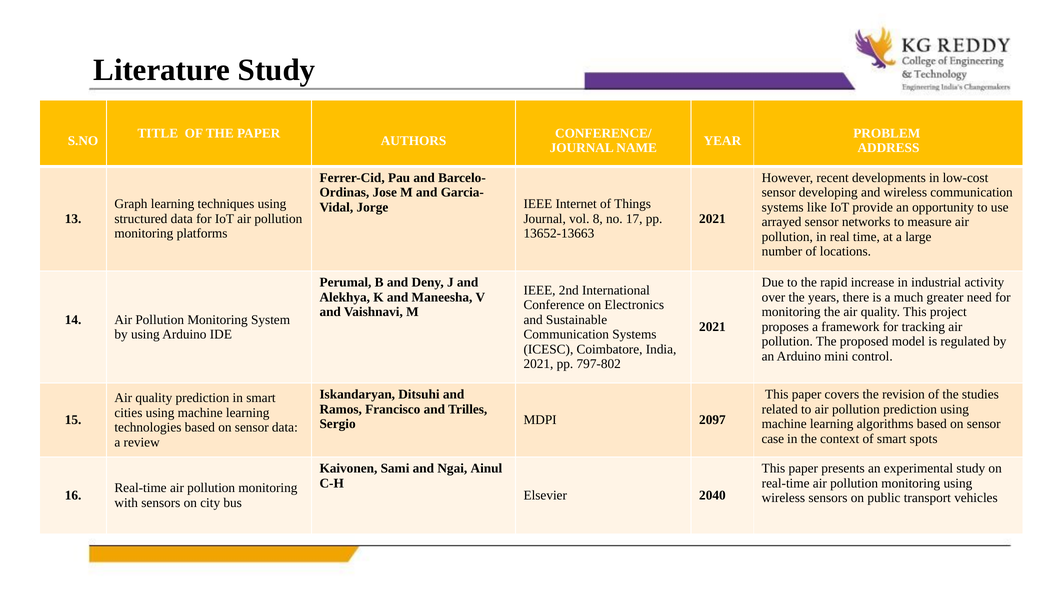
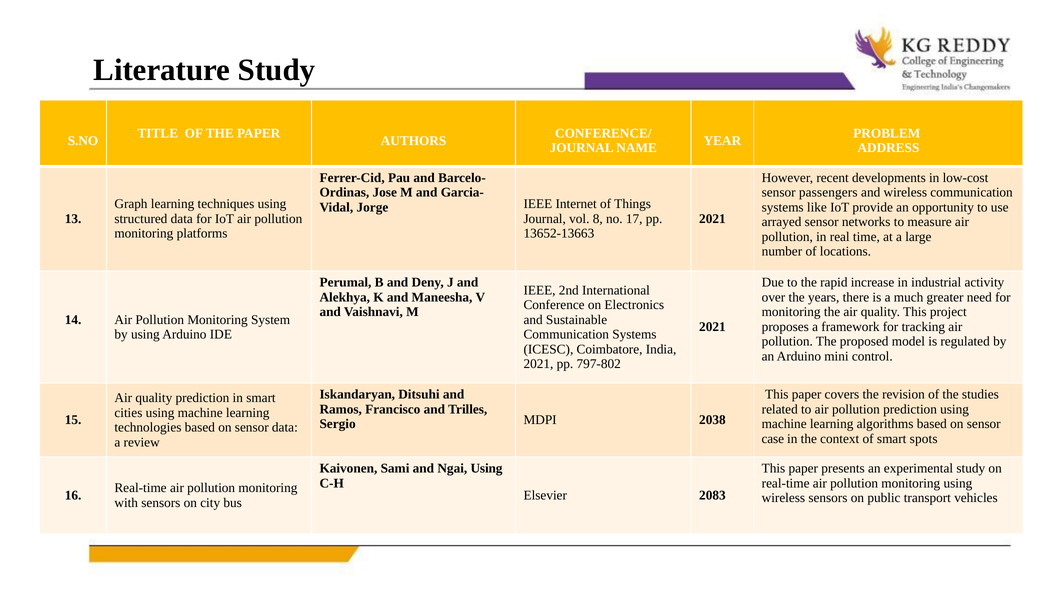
developing: developing -> passengers (828, 192)
2097: 2097 -> 2038 (712, 420)
Ngai Ainul: Ainul -> Using (486, 468)
2040: 2040 -> 2083 (712, 495)
